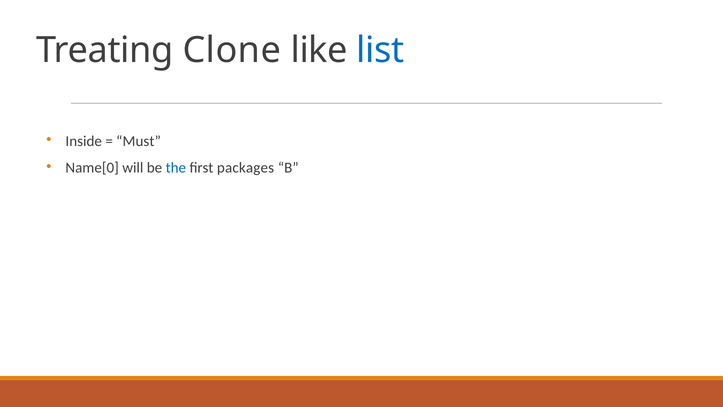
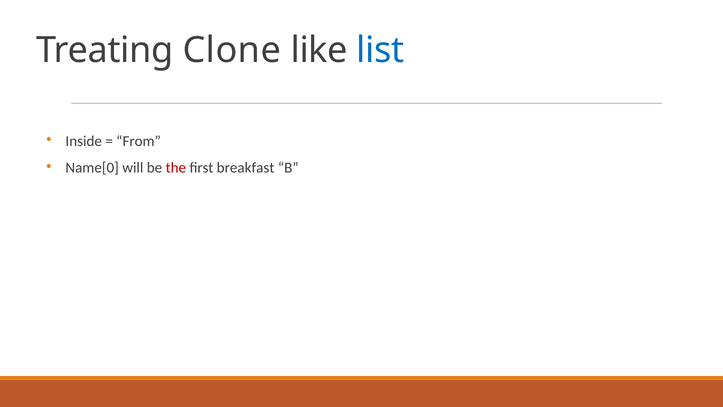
Must: Must -> From (139, 141)
the colour: blue -> red (176, 168)
packages: packages -> breakfast (246, 168)
